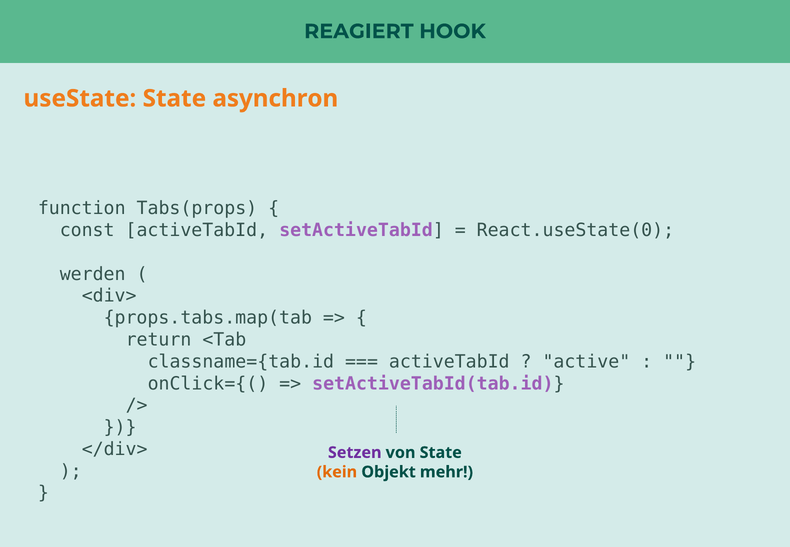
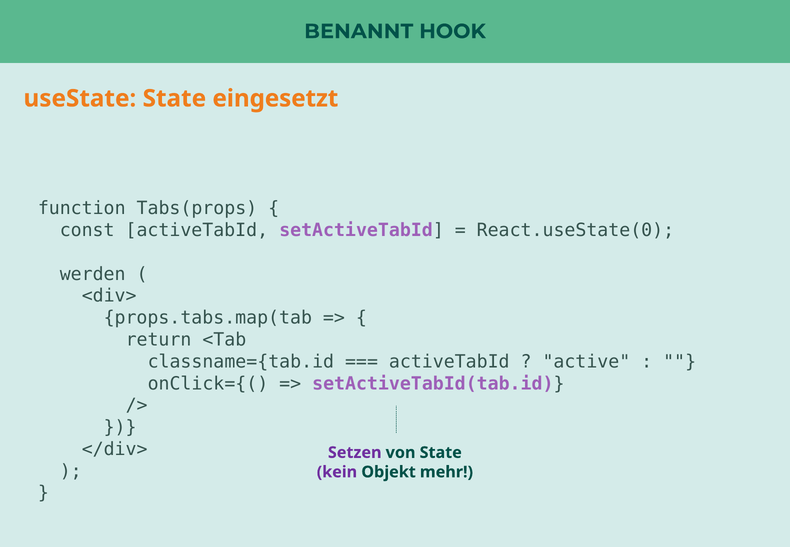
REAGIERT: REAGIERT -> BENANNT (359, 31)
asynchron: asynchron -> eingesetzt (275, 98)
kein colour: orange -> purple (337, 472)
